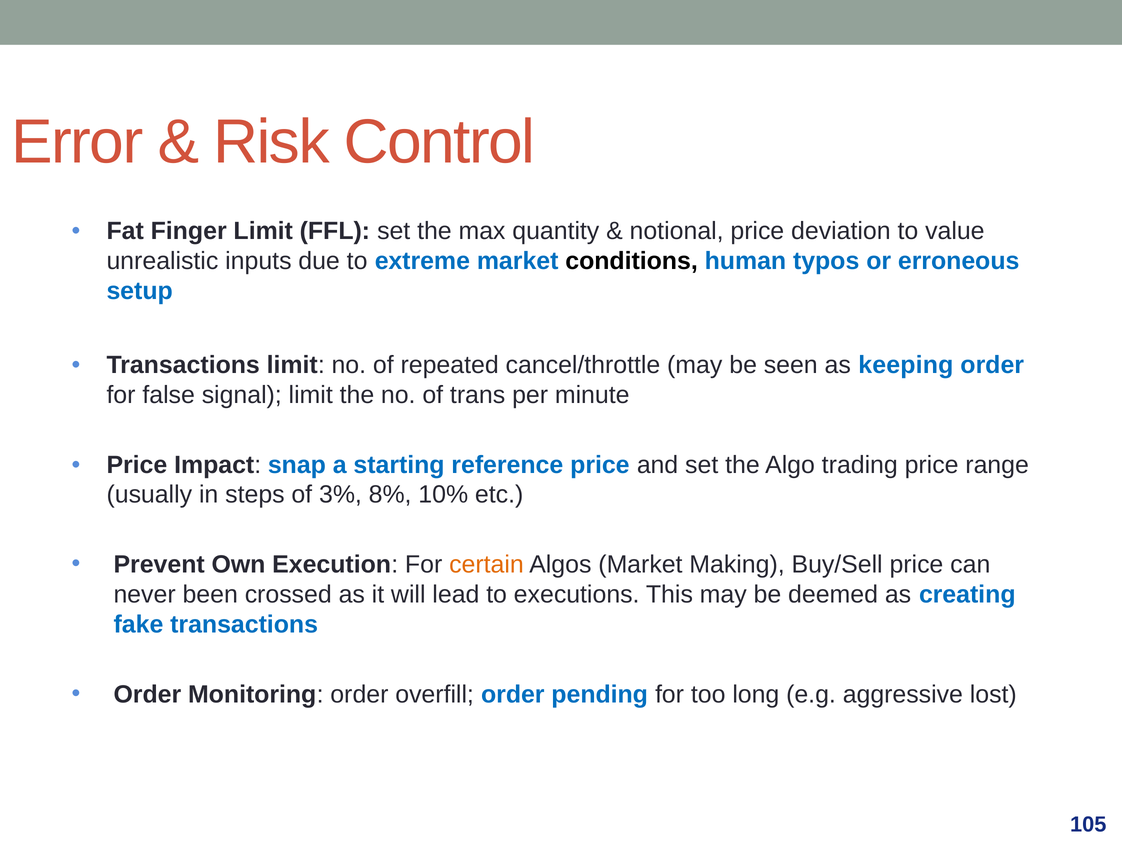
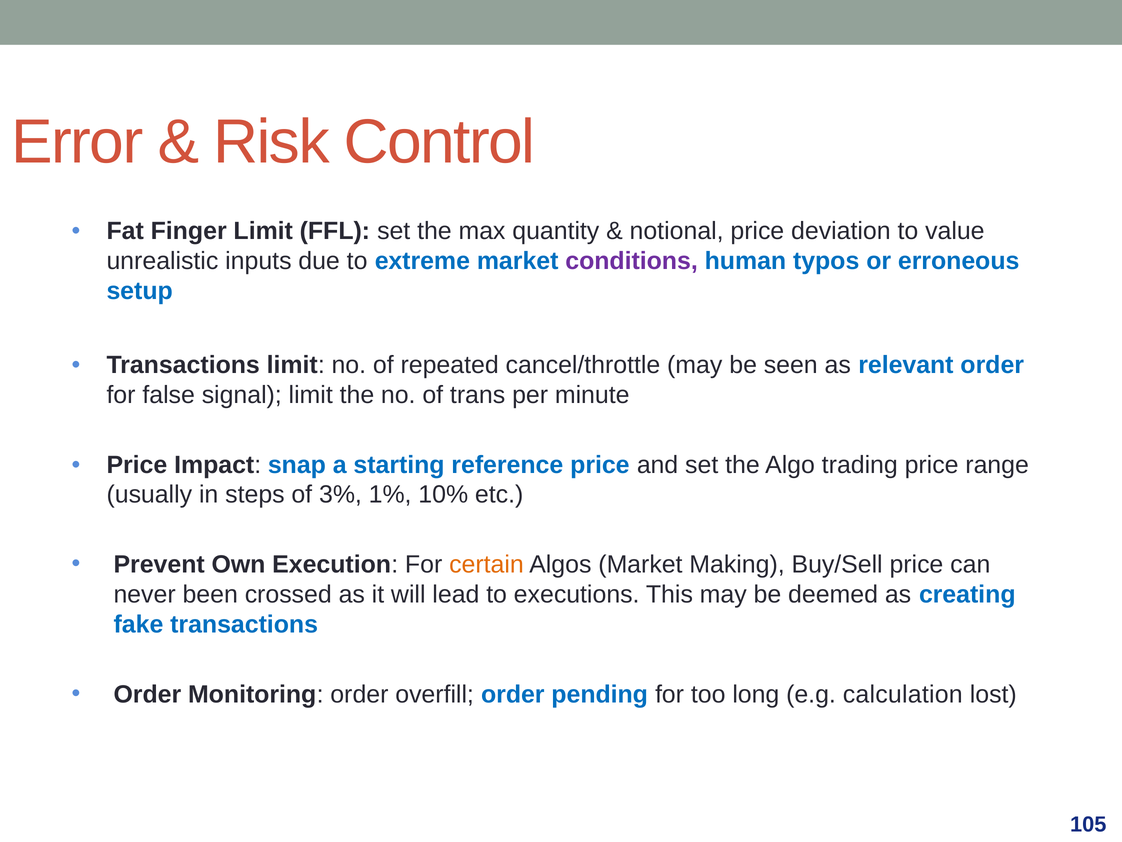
conditions colour: black -> purple (632, 261)
keeping: keeping -> relevant (906, 365)
8%: 8% -> 1% (390, 494)
aggressive: aggressive -> calculation (903, 694)
